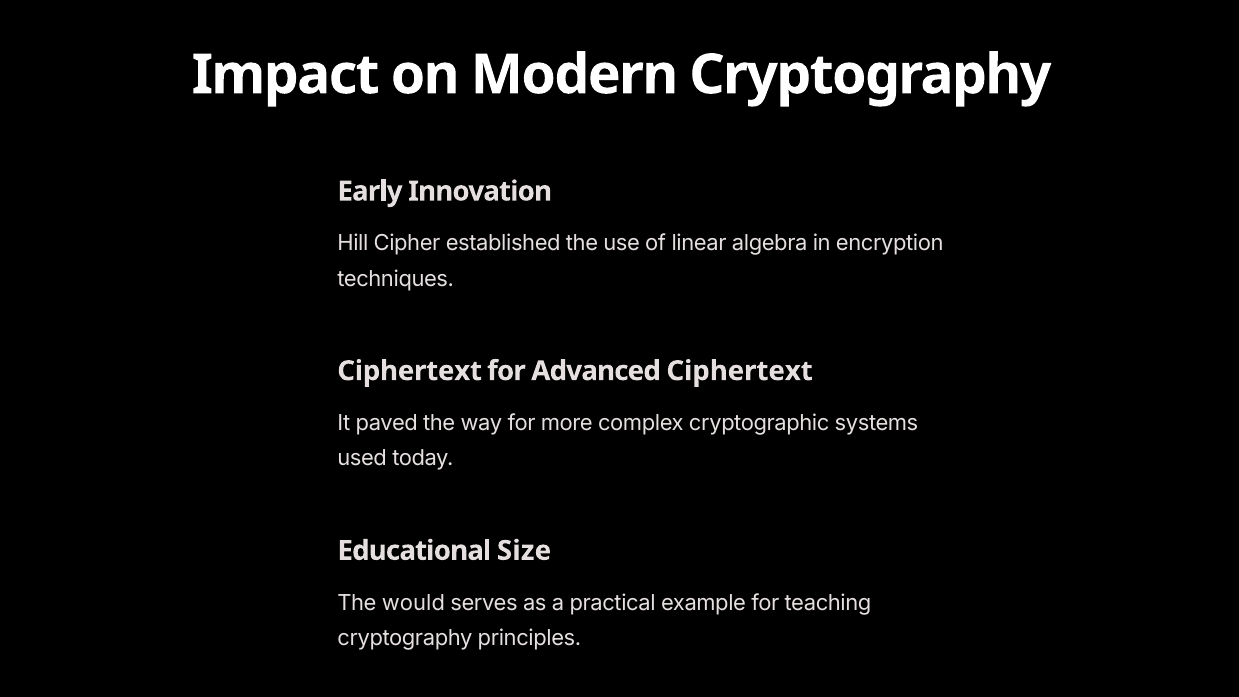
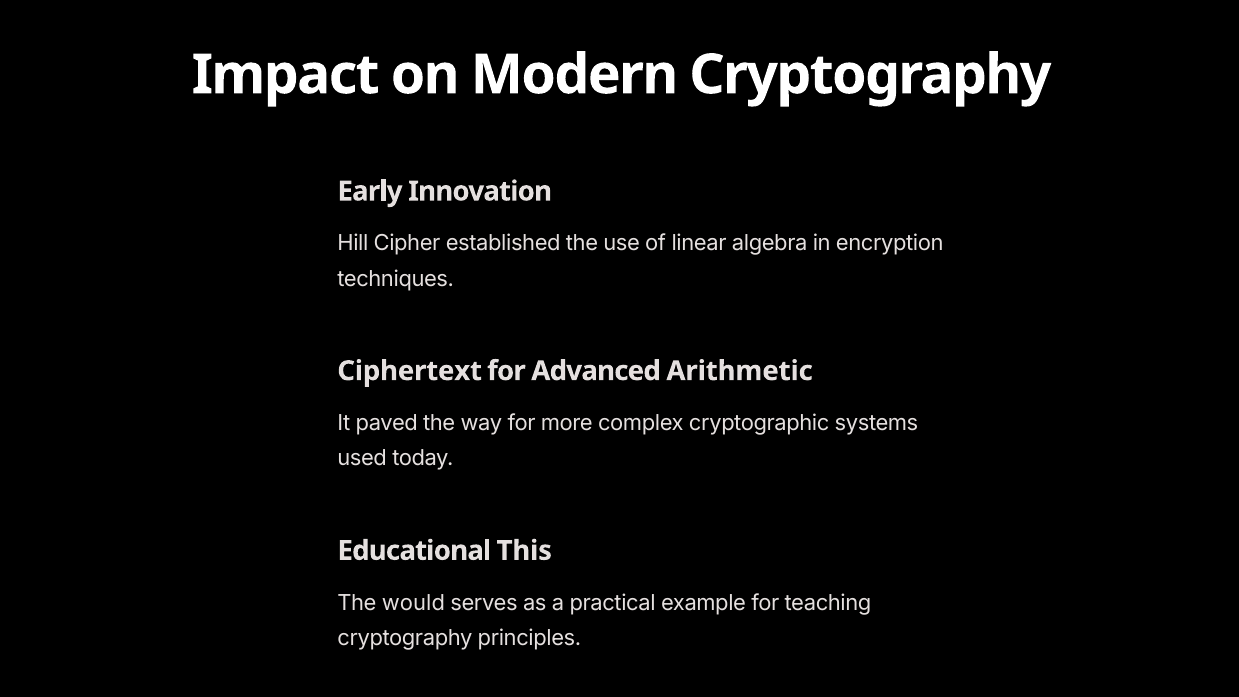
Advanced Ciphertext: Ciphertext -> Arithmetic (740, 371)
Size: Size -> This (524, 551)
